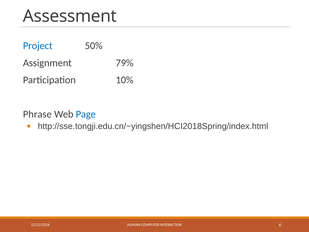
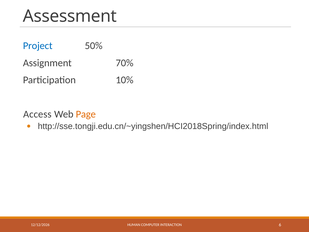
79%: 79% -> 70% (125, 63)
Phrase: Phrase -> Access (37, 114)
Page colour: blue -> orange (86, 114)
